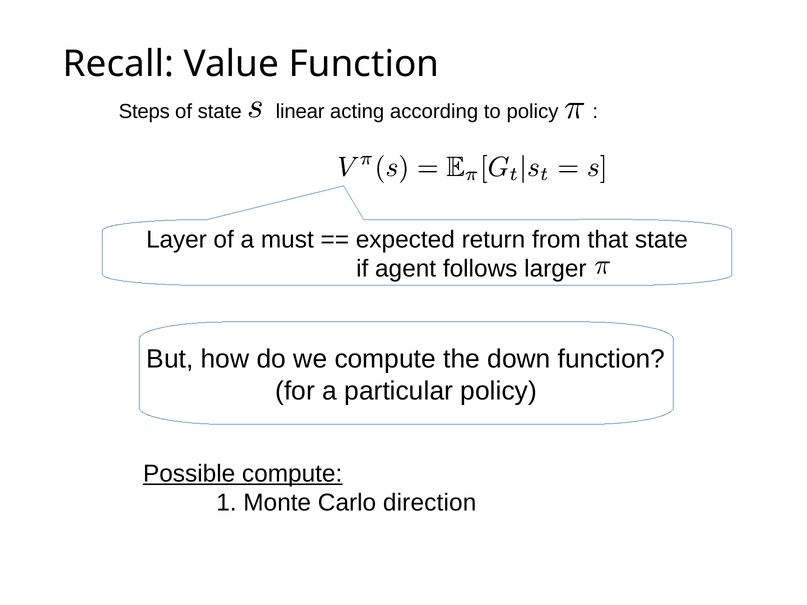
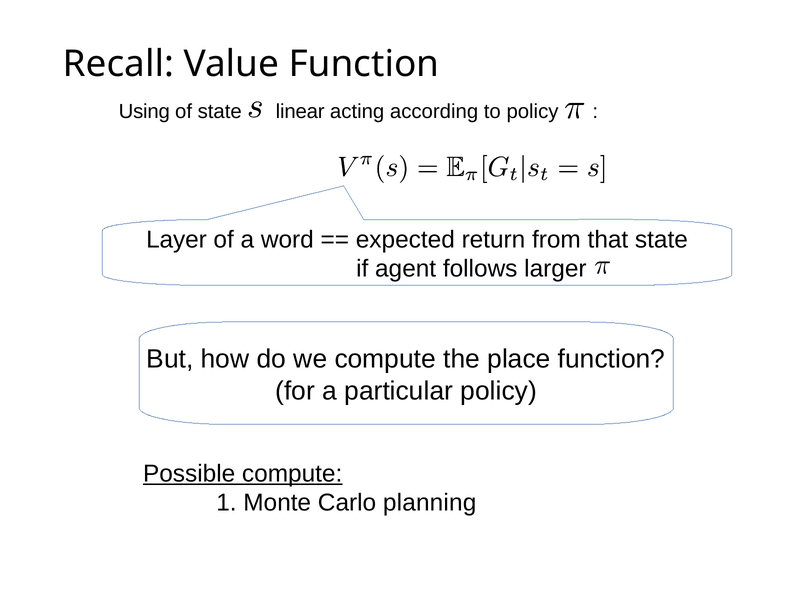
Steps: Steps -> Using (144, 112)
must: must -> word (287, 240)
down: down -> place (519, 359)
direction: direction -> planning (430, 503)
